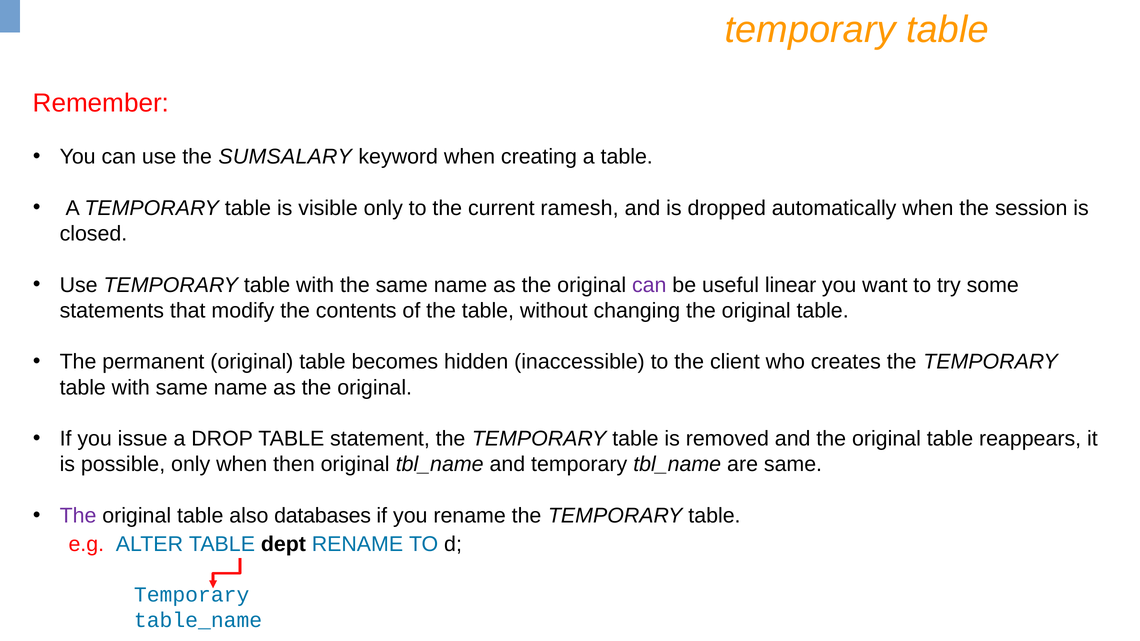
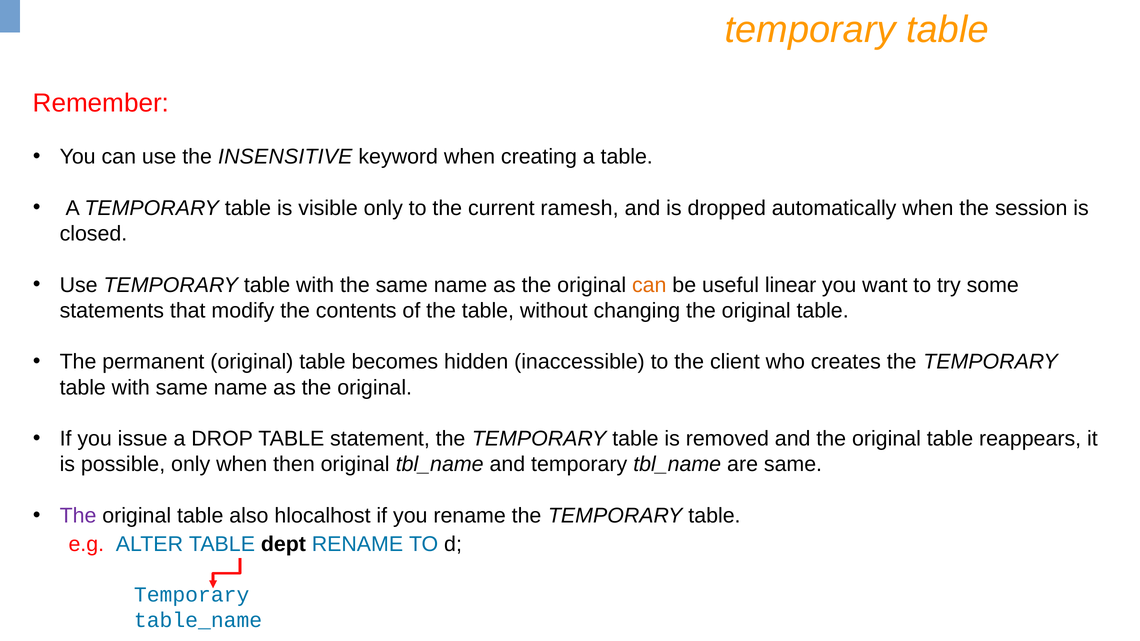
SUMSALARY: SUMSALARY -> INSENSITIVE (285, 157)
can colour: purple -> orange (649, 285)
databases: databases -> hlocalhost (322, 516)
